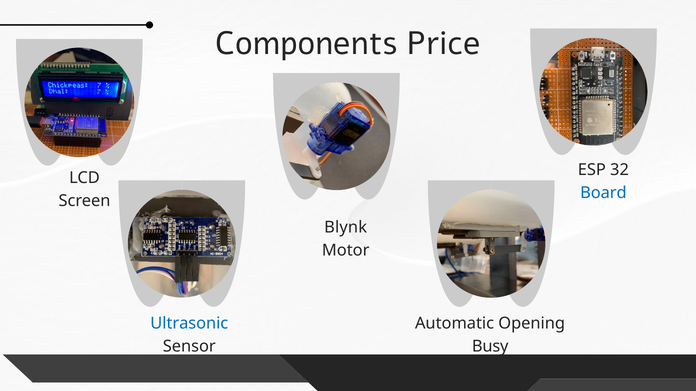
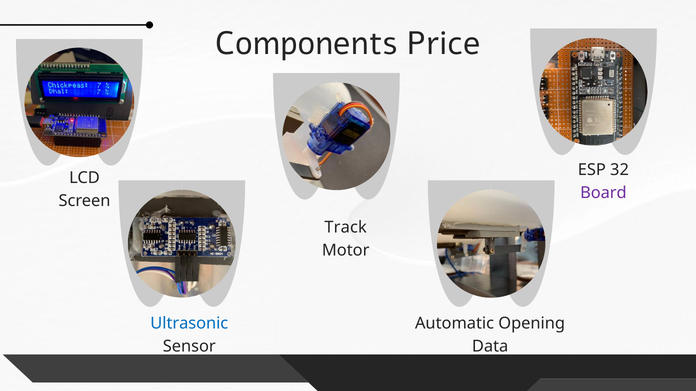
Board colour: blue -> purple (603, 193)
Blynk: Blynk -> Track (346, 228)
Busy: Busy -> Data (490, 347)
